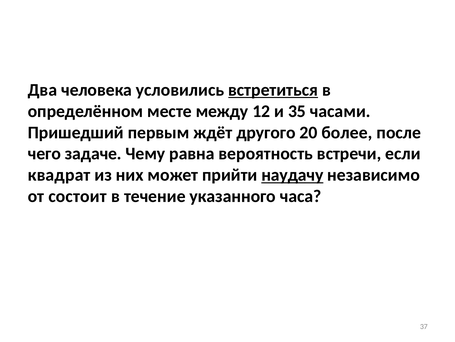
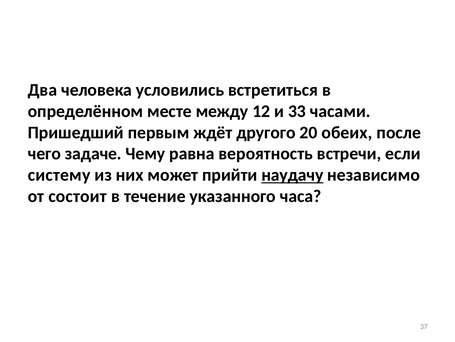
встретиться underline: present -> none (273, 90)
35: 35 -> 33 (297, 111)
более: более -> обеих (347, 132)
квадрат: квадрат -> систему (59, 175)
